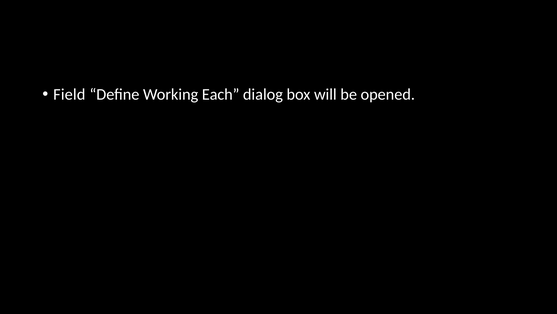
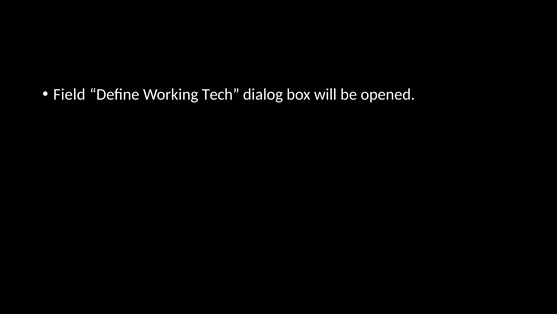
Each: Each -> Tech (221, 94)
